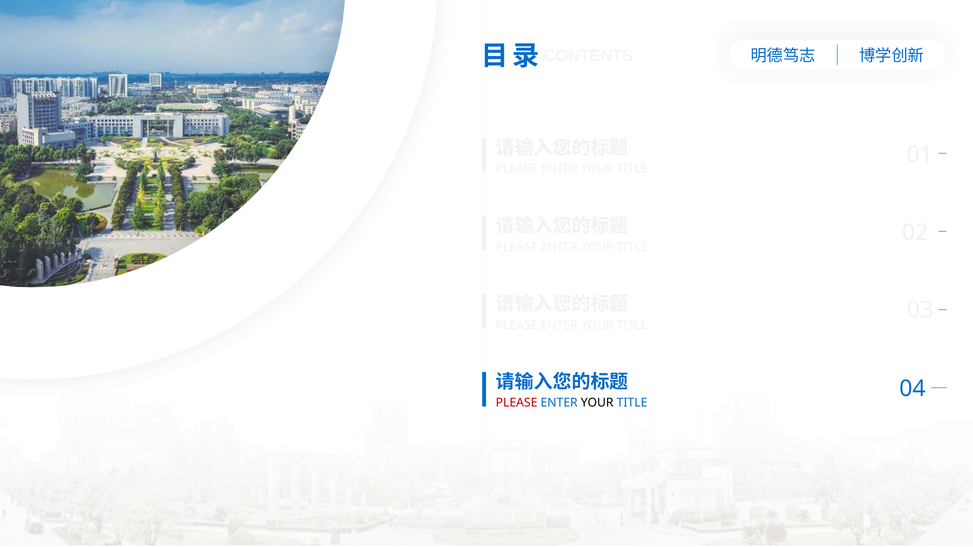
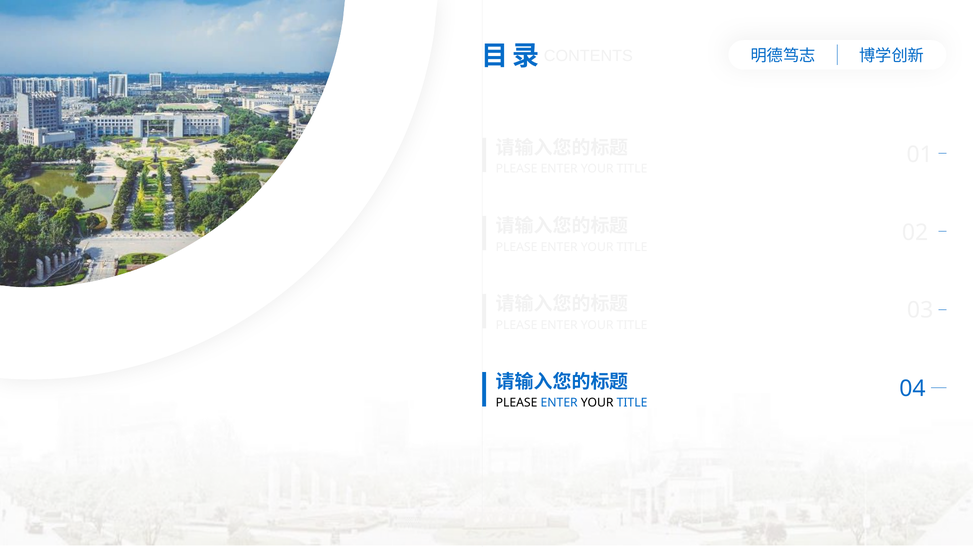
PLEASE colour: red -> black (517, 403)
